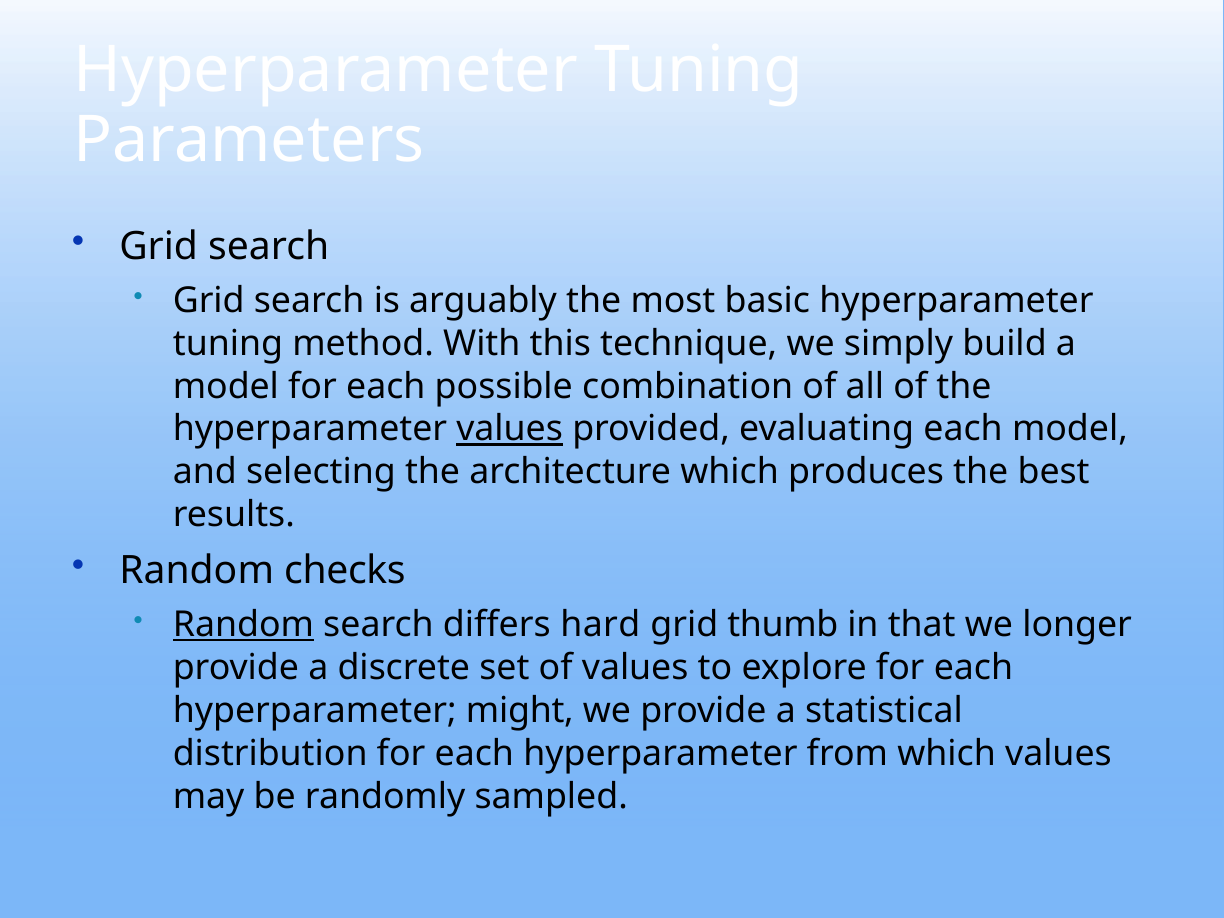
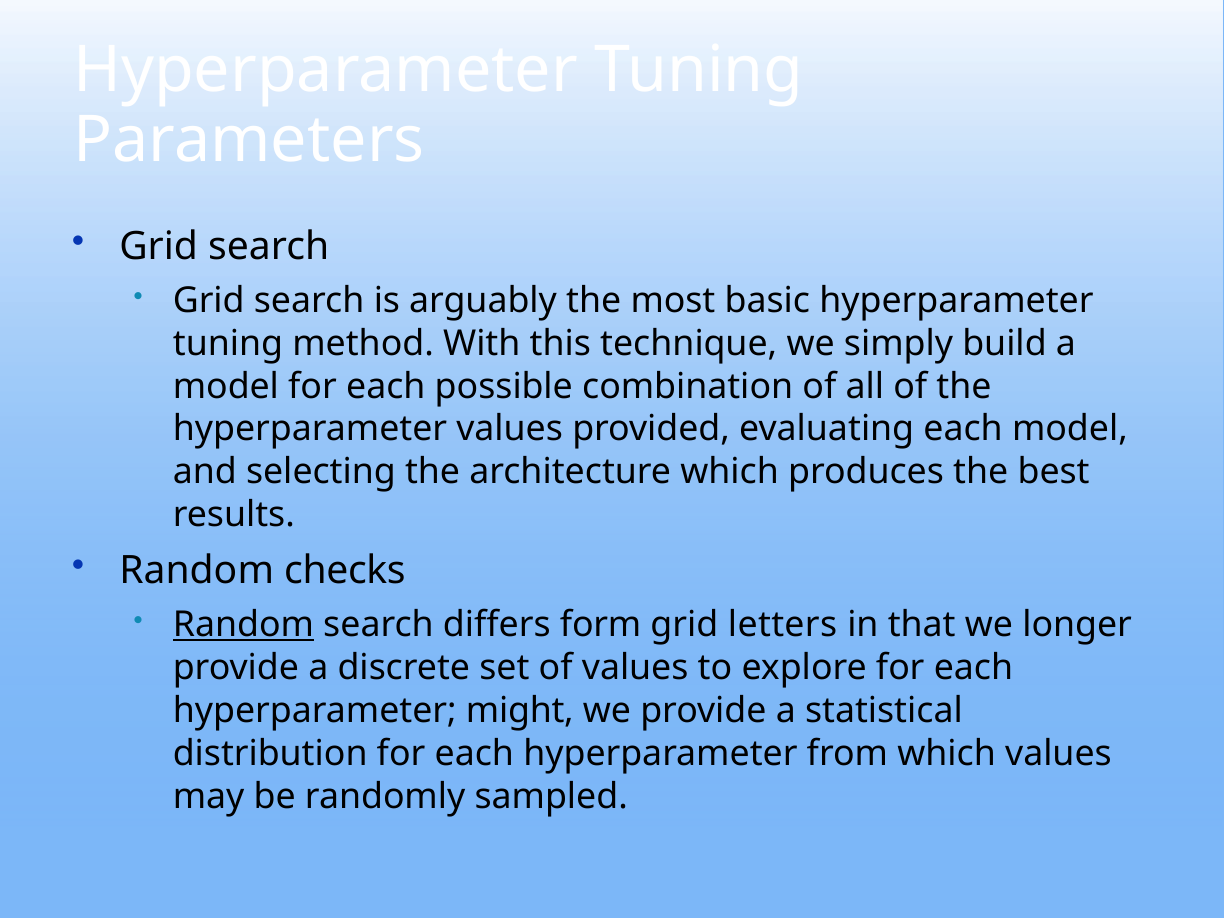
values underline: present -> none (510, 429)
hard: hard -> form (601, 625)
thumb: thumb -> letters (783, 625)
